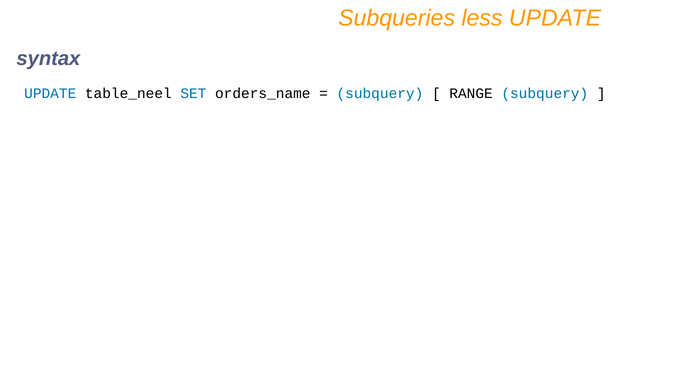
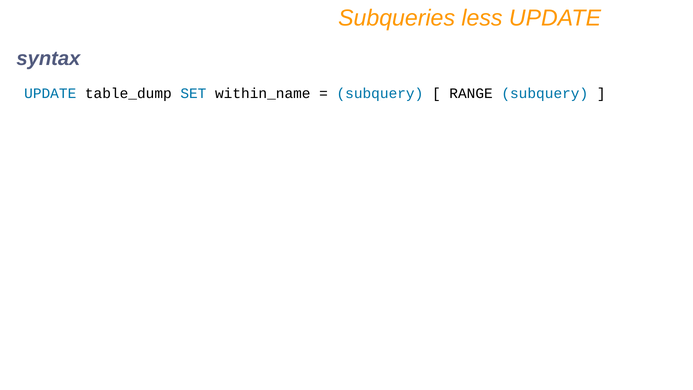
table_neel: table_neel -> table_dump (128, 93)
orders_name: orders_name -> within_name (263, 93)
